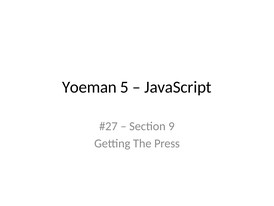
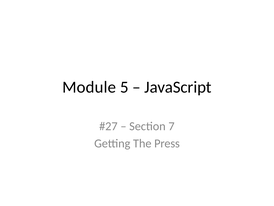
Yoeman: Yoeman -> Module (89, 87)
9: 9 -> 7 (171, 126)
